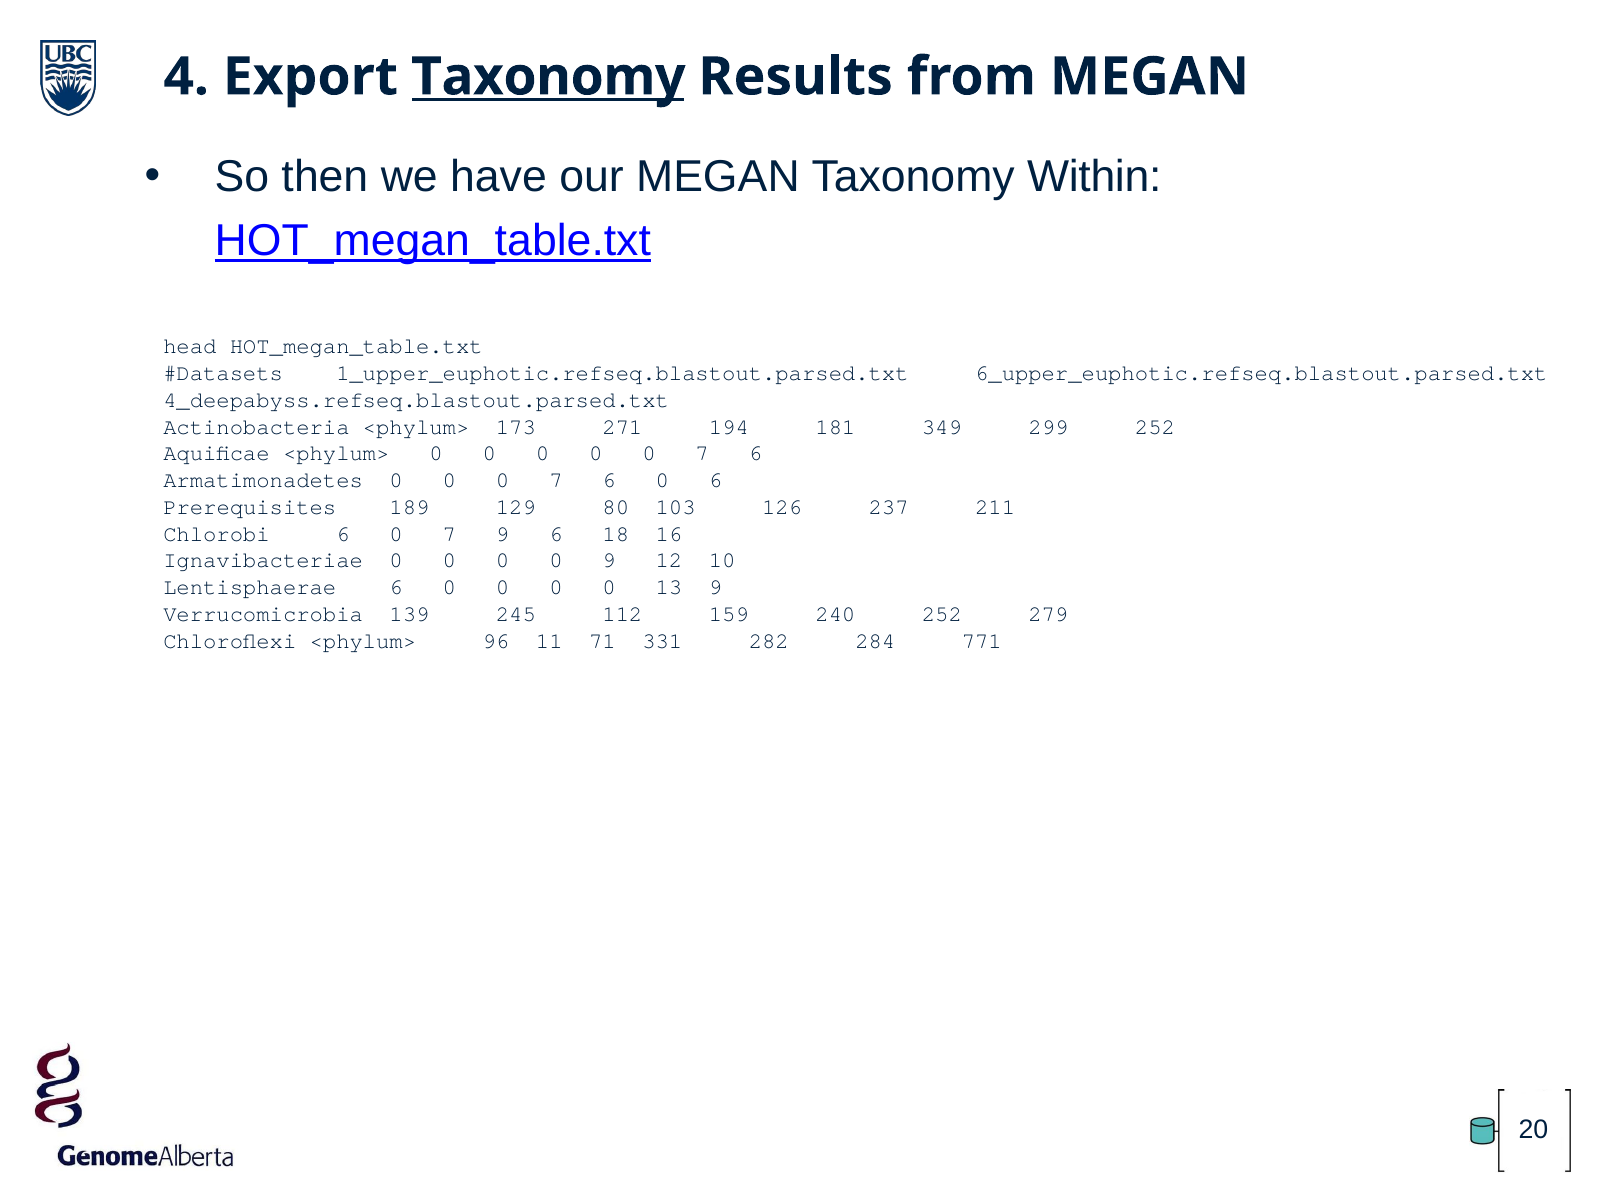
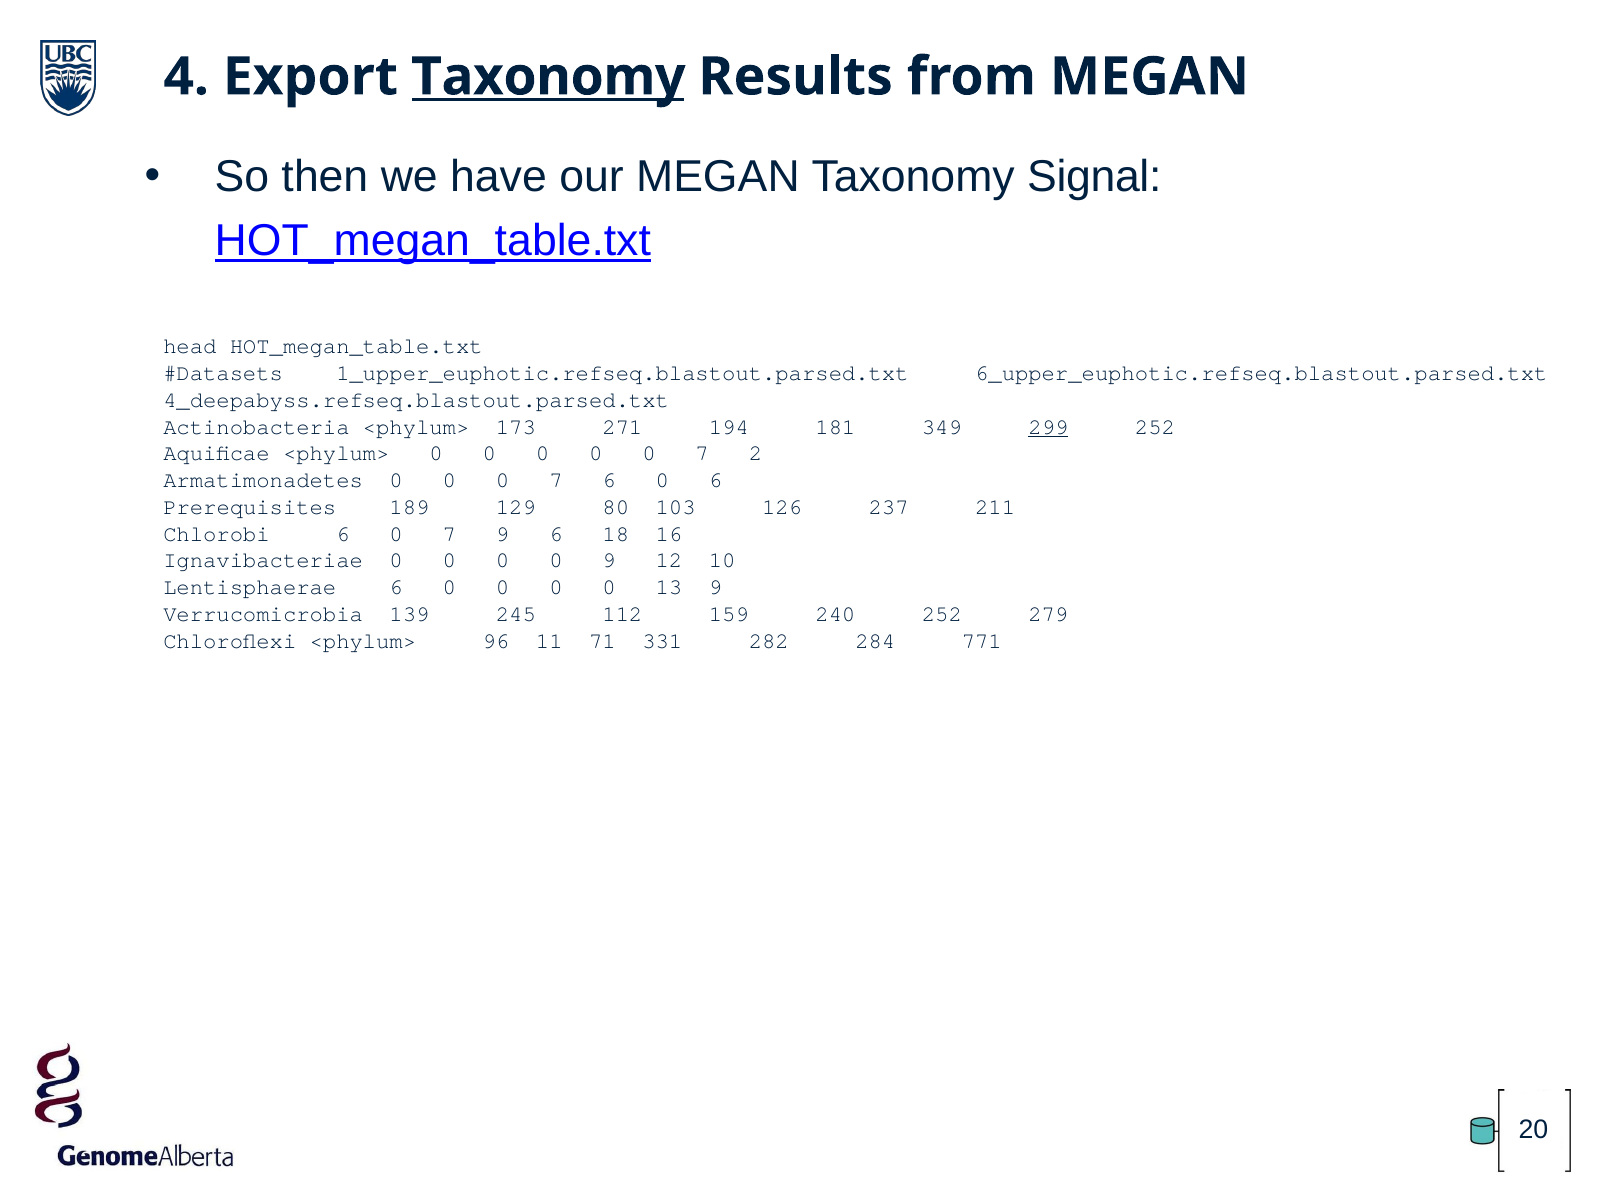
Within: Within -> Signal (1094, 177)
299 underline: none -> present (1048, 427)
6: 6 -> 2 (756, 454)
